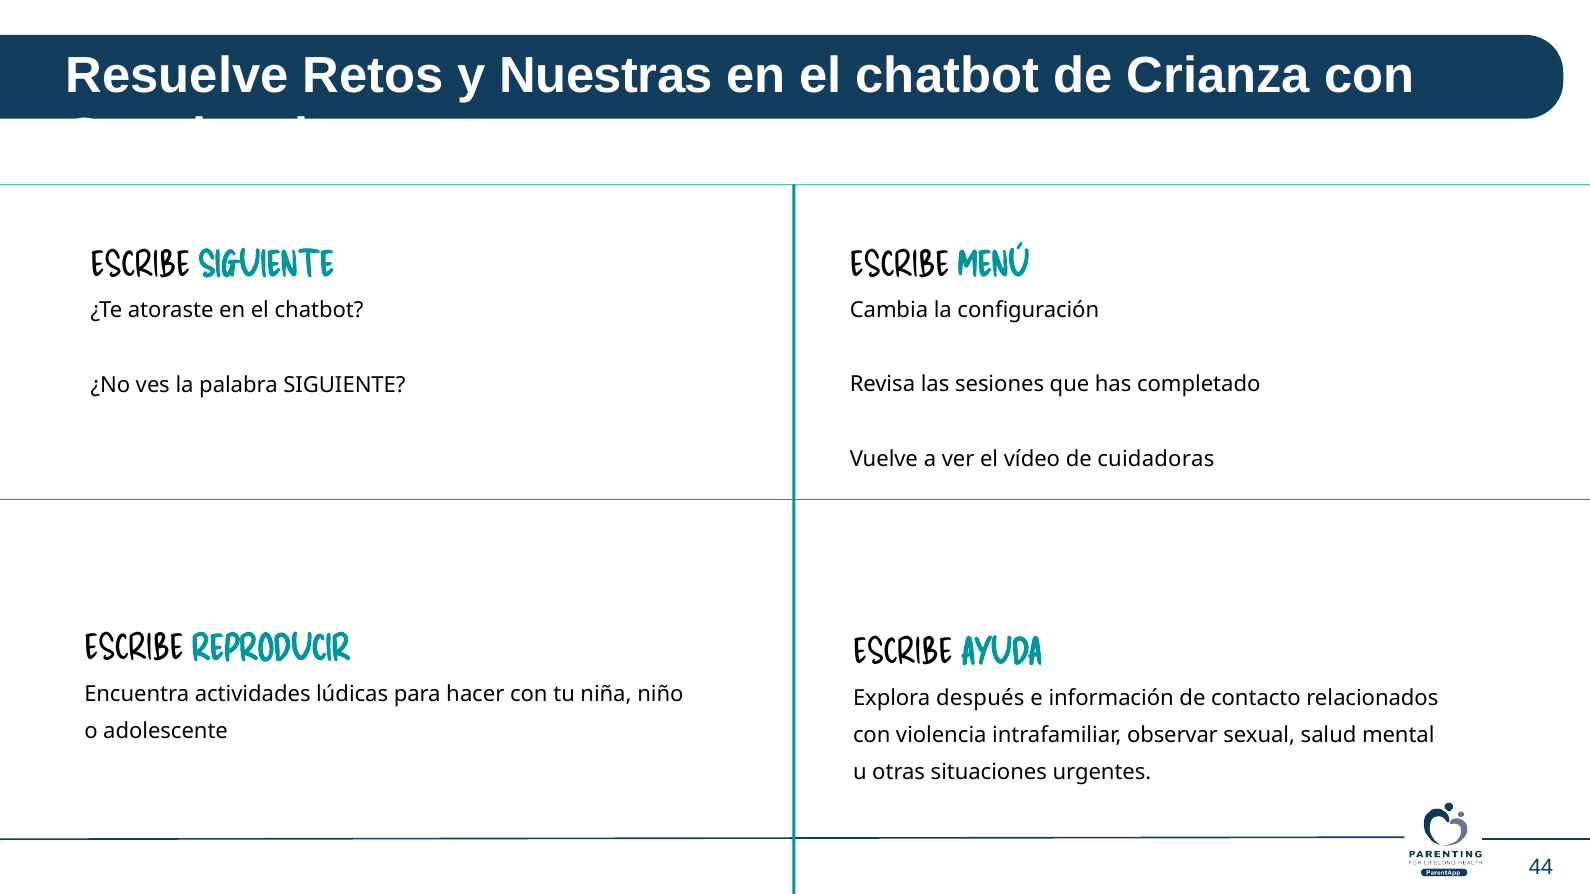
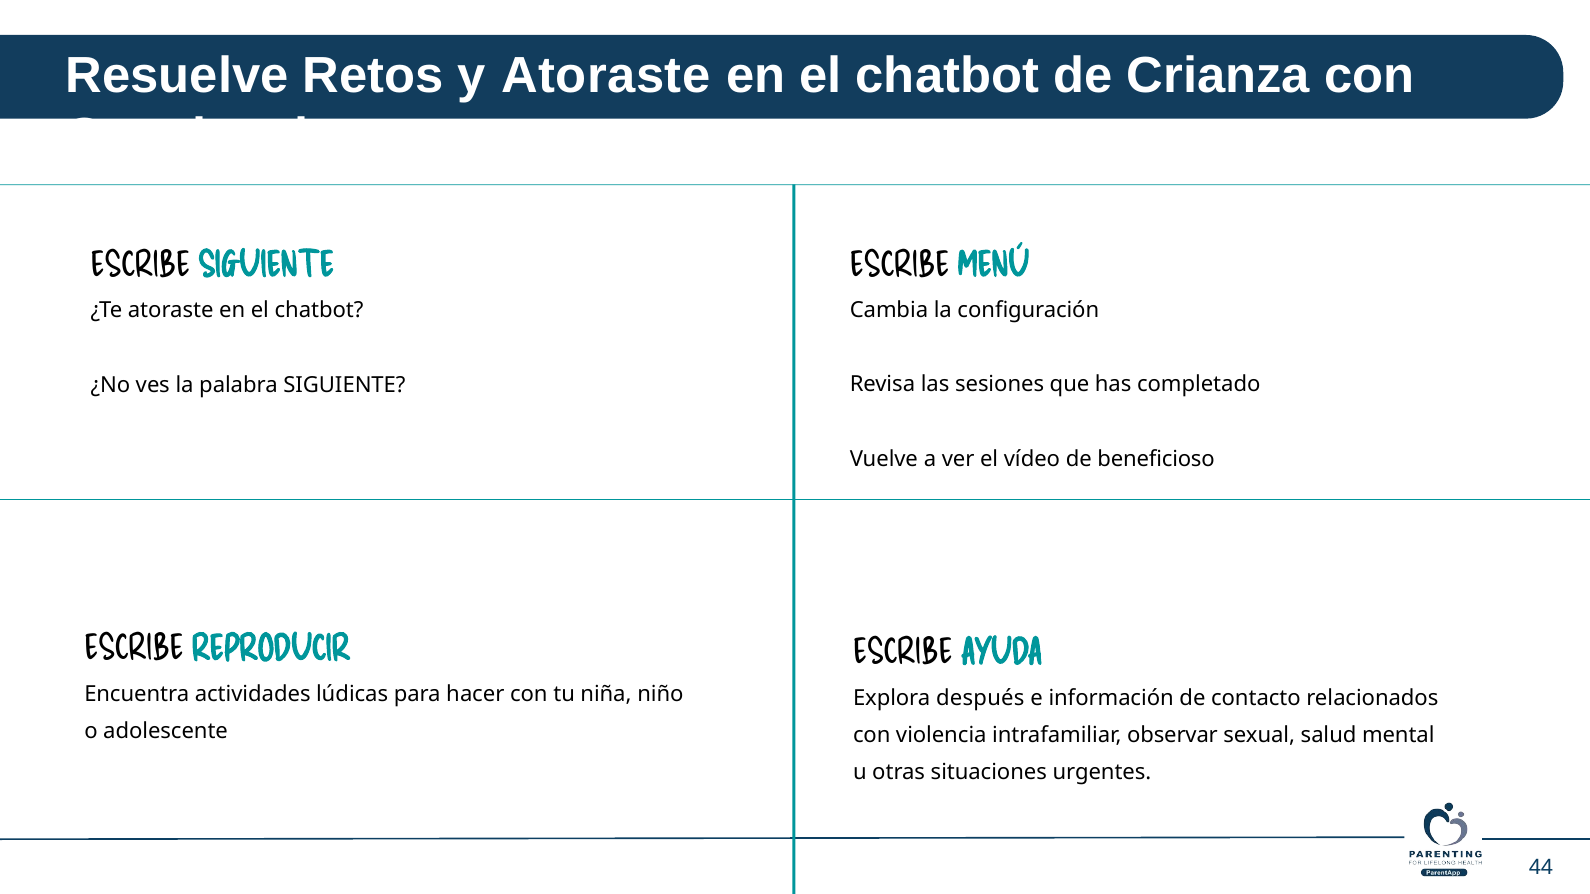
y Nuestras: Nuestras -> Atoraste (606, 76)
cuidadoras: cuidadoras -> beneficioso (1156, 459)
